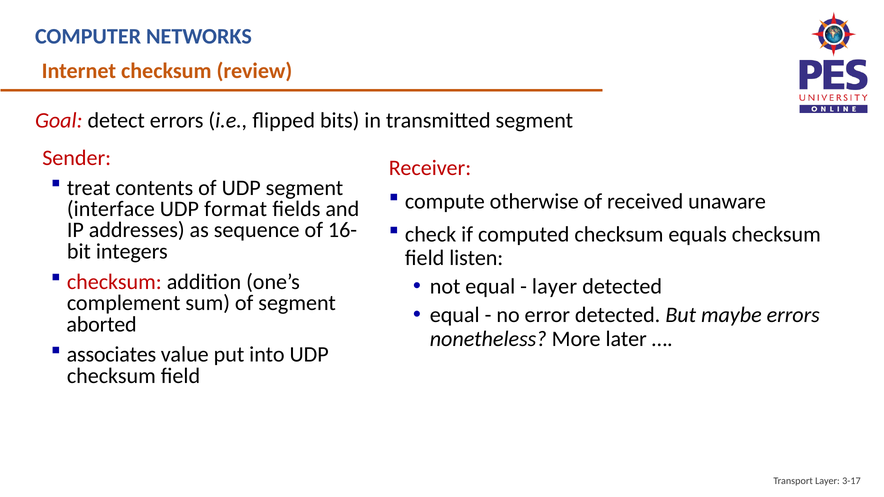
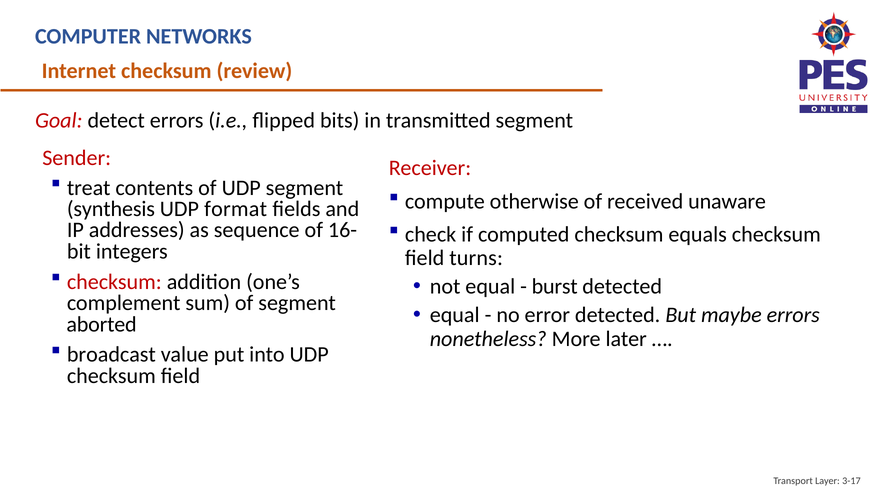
interface: interface -> synthesis (111, 209)
listen: listen -> turns (476, 258)
layer: layer -> burst (555, 287)
associates: associates -> broadcast (111, 355)
